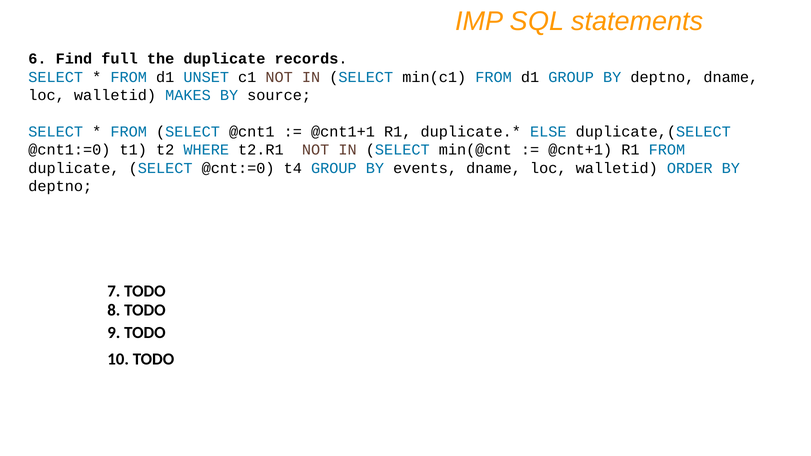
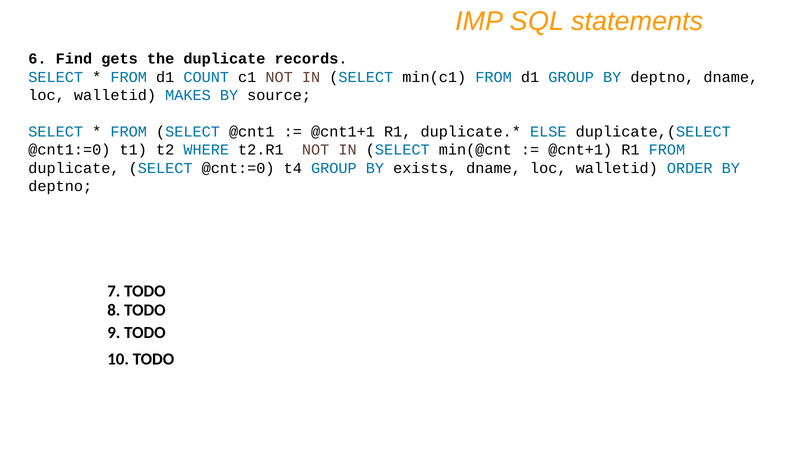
full: full -> gets (120, 59)
UNSET: UNSET -> COUNT (206, 77)
events: events -> exists (425, 168)
